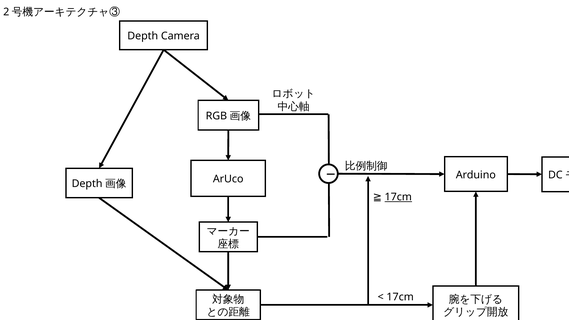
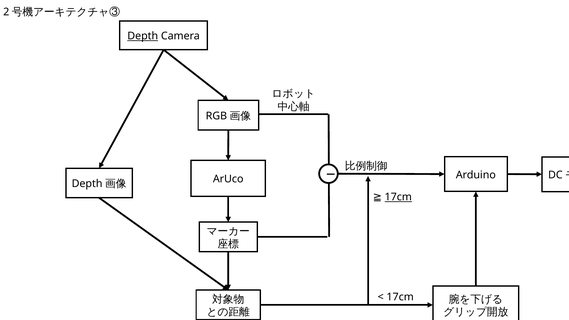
Depth underline: none -> present (143, 36)
